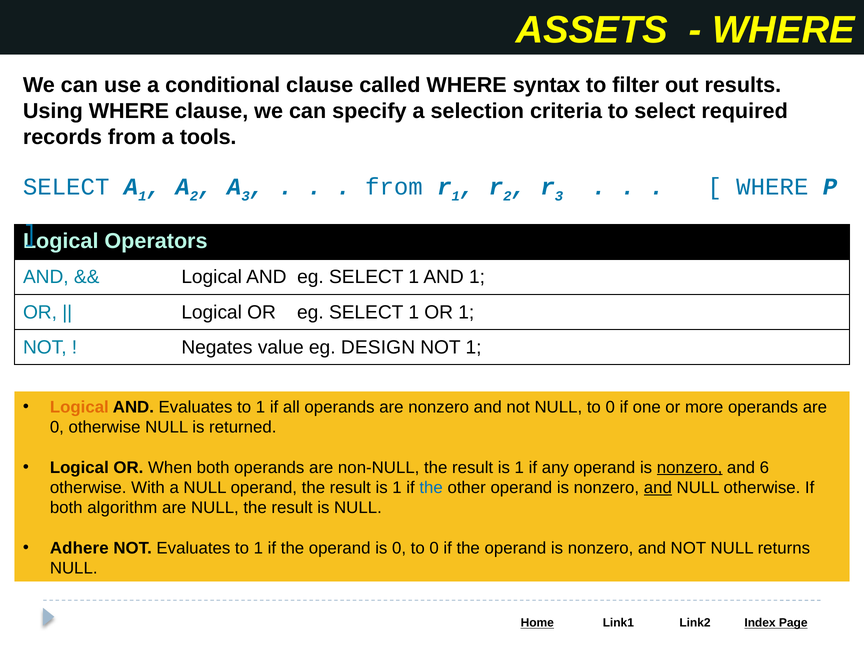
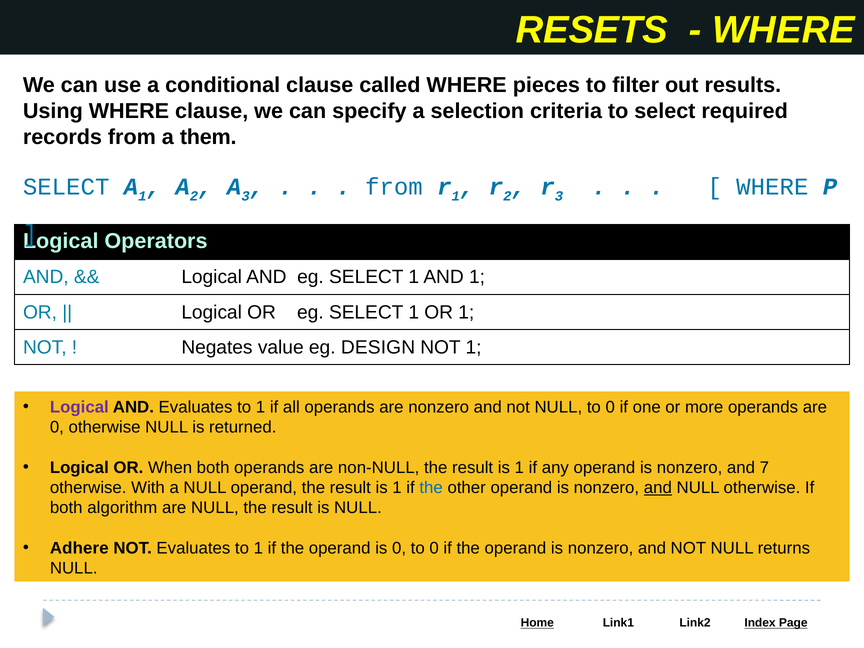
ASSETS: ASSETS -> RESETS (592, 30)
syntax: syntax -> pieces (546, 85)
tools: tools -> them (208, 137)
Logical colour: orange -> purple (79, 407)
nonzero underline: present -> none (690, 468)
6: 6 -> 7 (764, 468)
